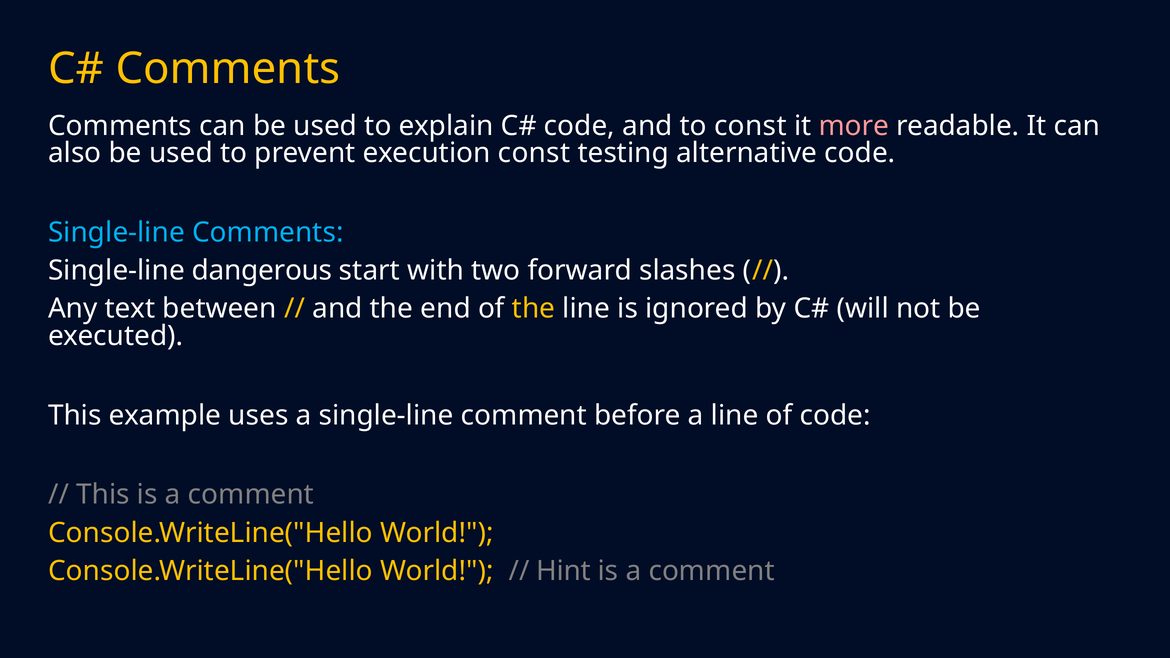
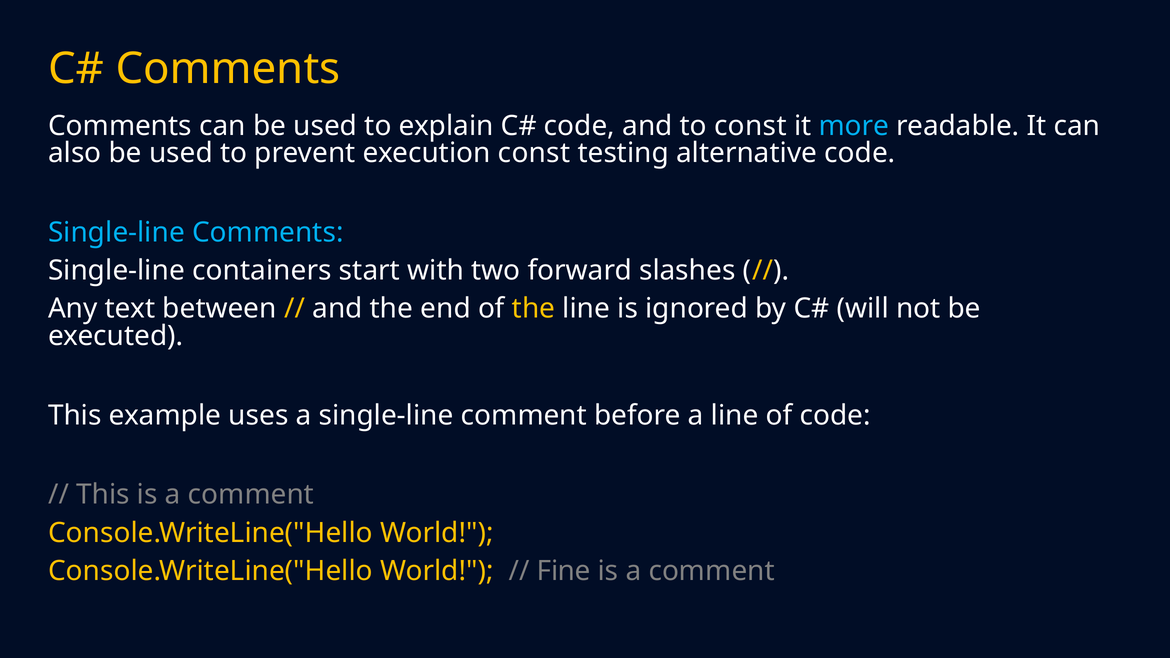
more colour: pink -> light blue (854, 126)
dangerous: dangerous -> containers (262, 271)
Hint: Hint -> Fine (564, 571)
